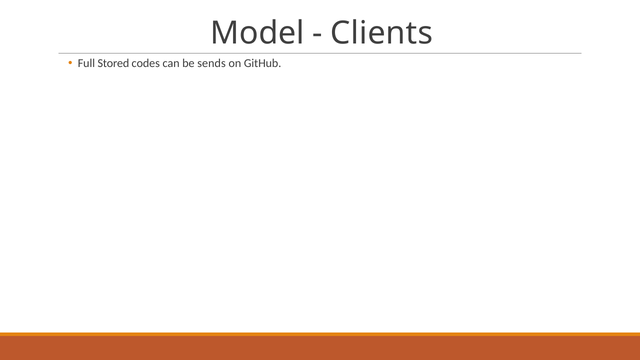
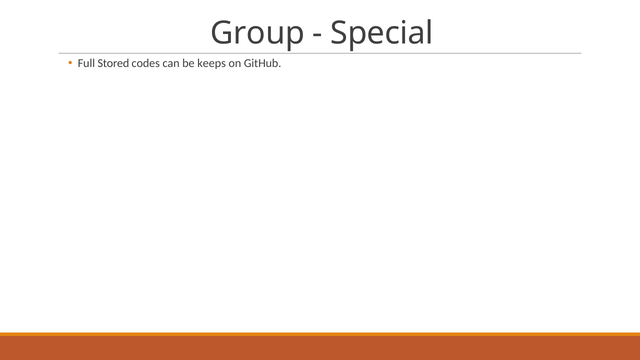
Model: Model -> Group (258, 33)
Clients: Clients -> Special (382, 33)
sends: sends -> keeps (212, 63)
